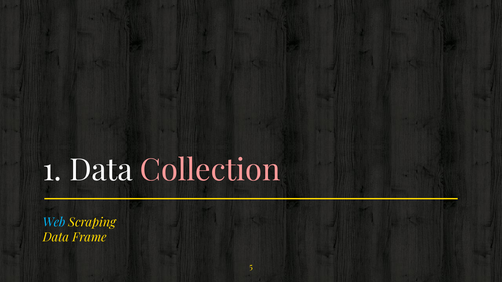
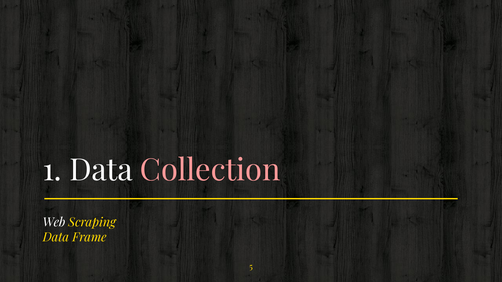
Web colour: light blue -> white (54, 223)
